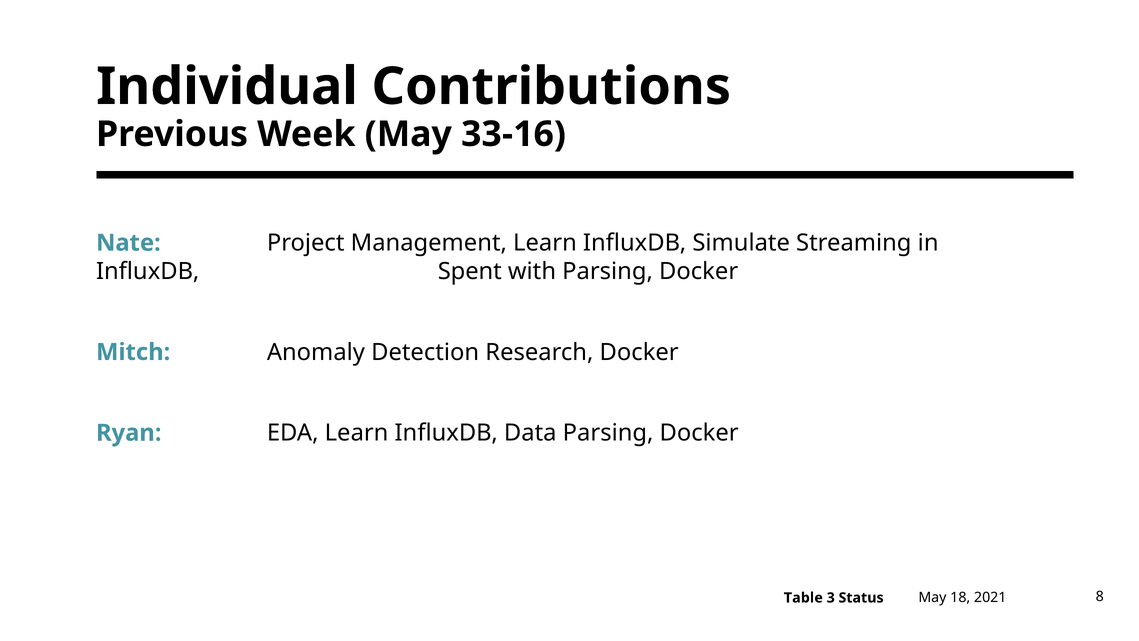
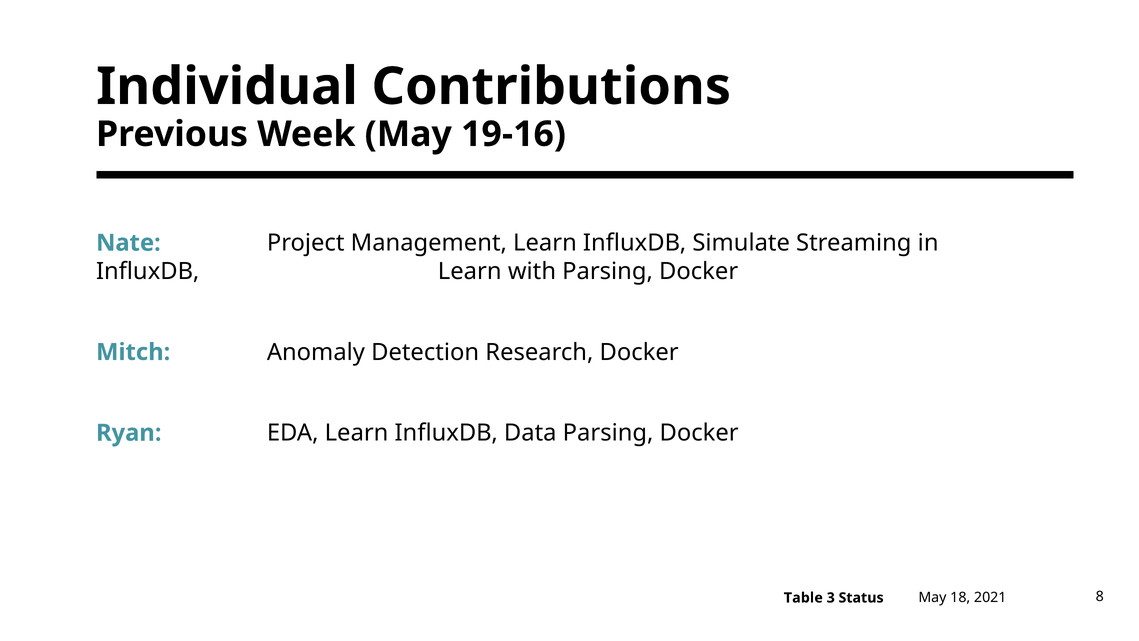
33-16: 33-16 -> 19-16 (514, 134)
InfluxDB Spent: Spent -> Learn (470, 271)
